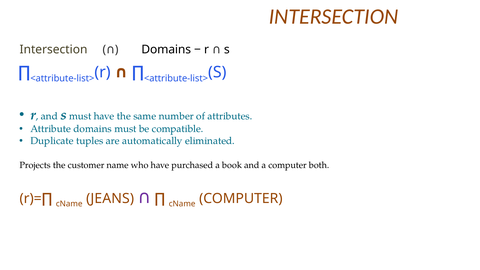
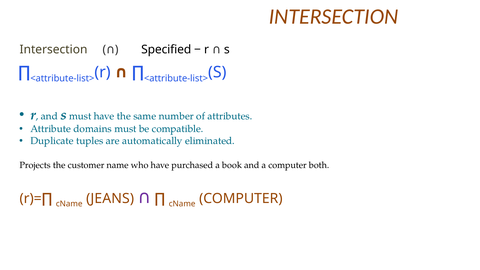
Intersection Domains: Domains -> Specified (166, 50)
